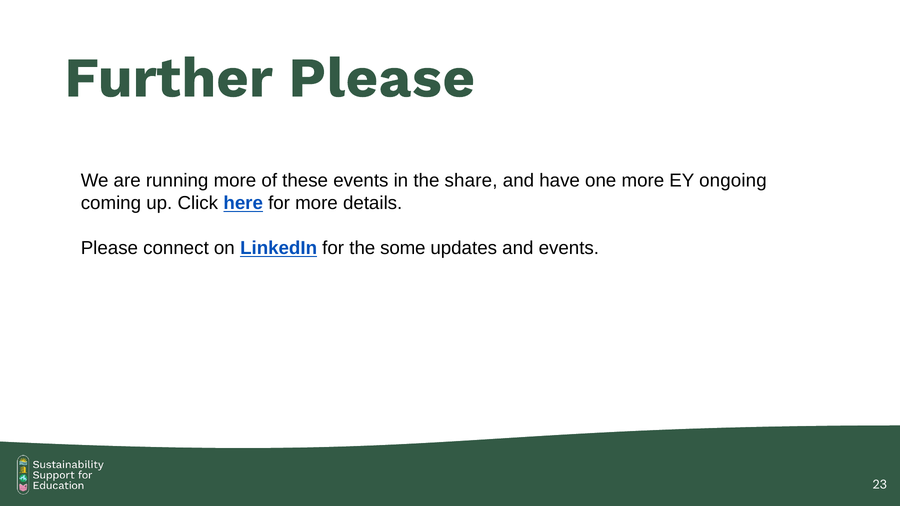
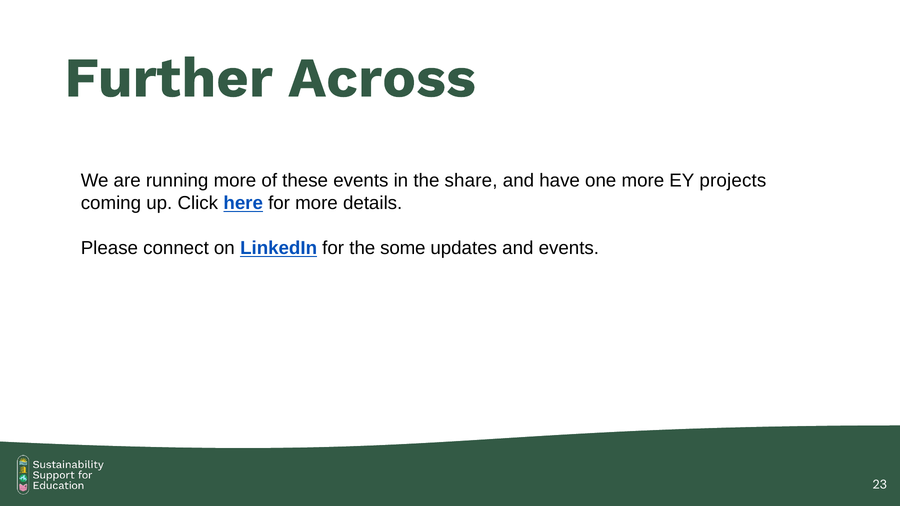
Further Please: Please -> Across (382, 78)
ongoing: ongoing -> projects (733, 181)
